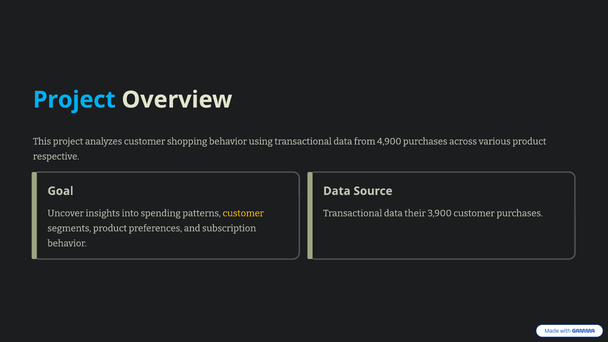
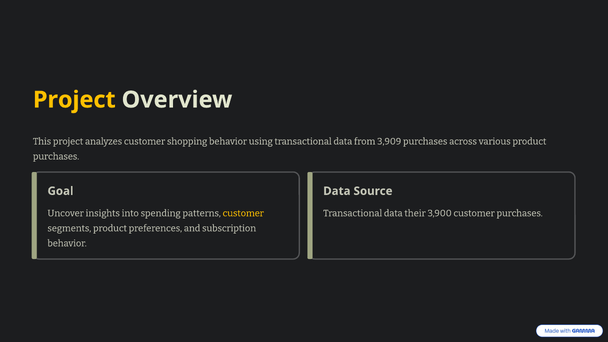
Project colour: light blue -> yellow (74, 100)
4,900: 4,900 -> 3,909 (389, 141)
respective: respective -> purchases (56, 156)
